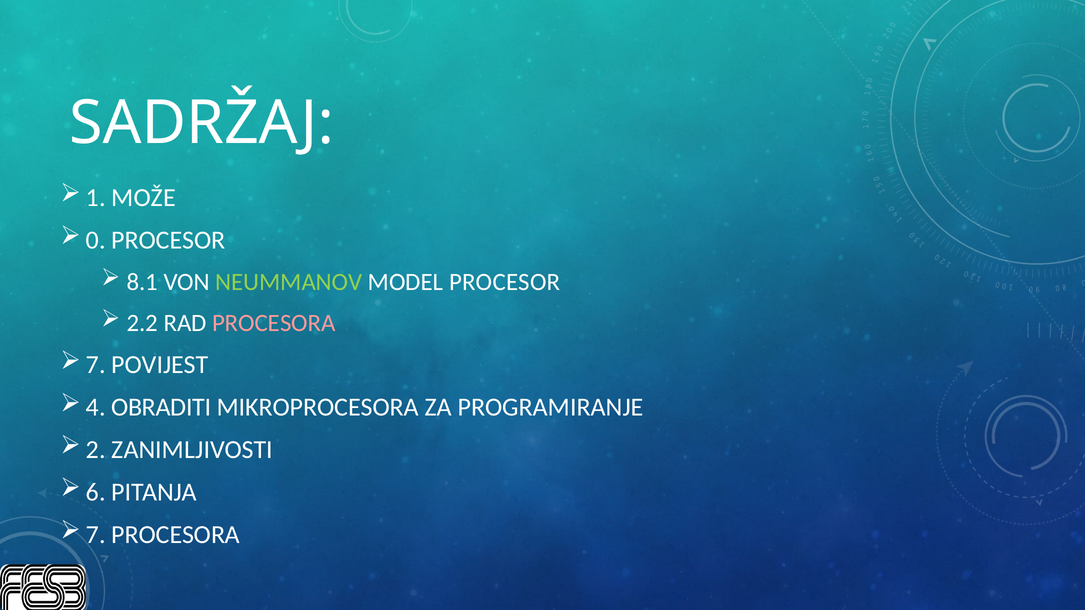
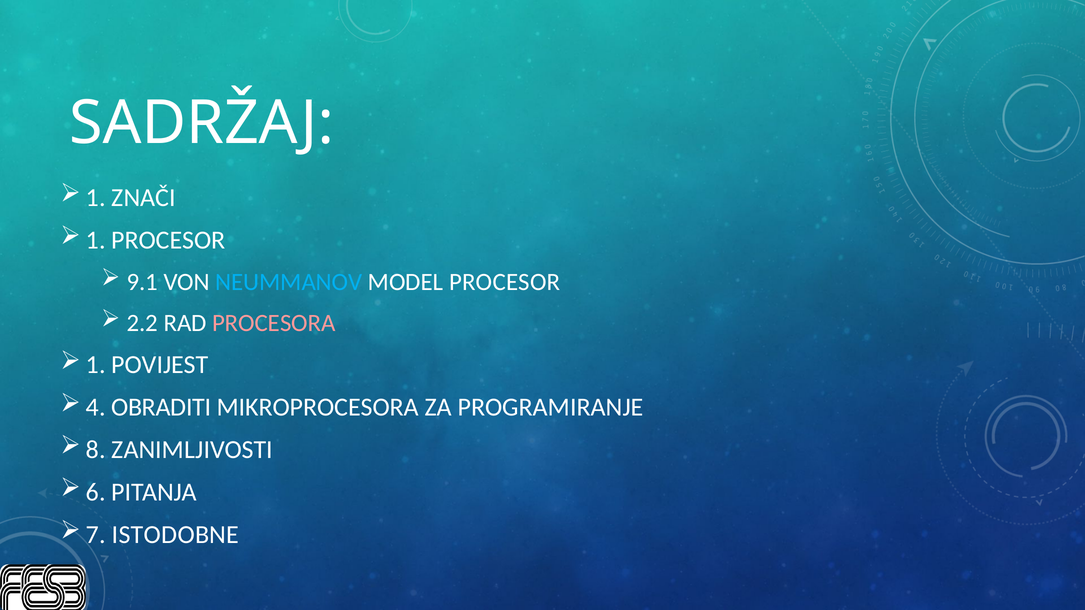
MOŽE: MOŽE -> ZNAČI (144, 198)
0: 0 -> 1 (96, 240)
8.1: 8.1 -> 9.1 (142, 282)
NEUMMANOV colour: light green -> light blue (289, 282)
7: 7 -> 1 (96, 365)
2: 2 -> 8 (96, 450)
7 PROCESORA: PROCESORA -> ISTODOBNE (176, 535)
